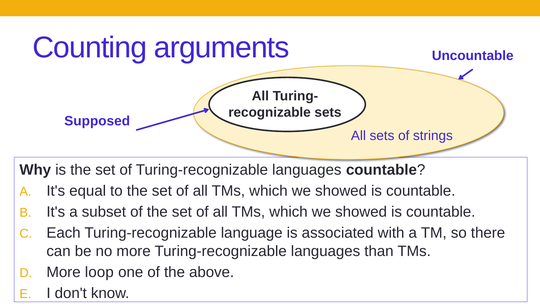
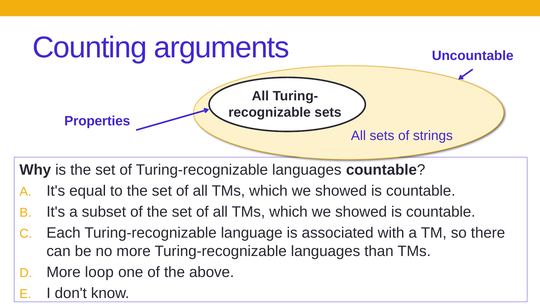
Supposed: Supposed -> Properties (97, 121)
